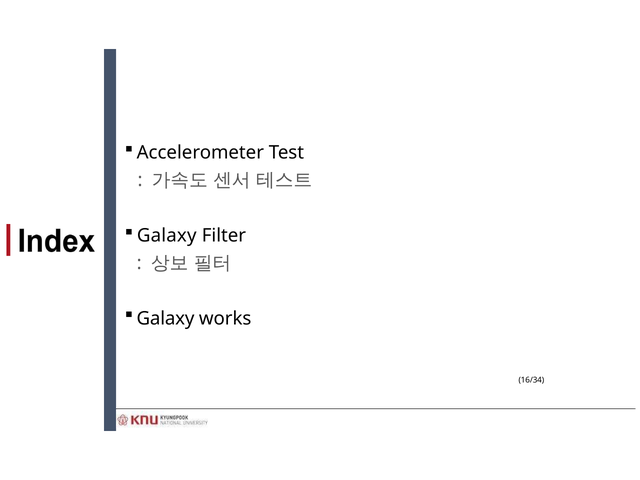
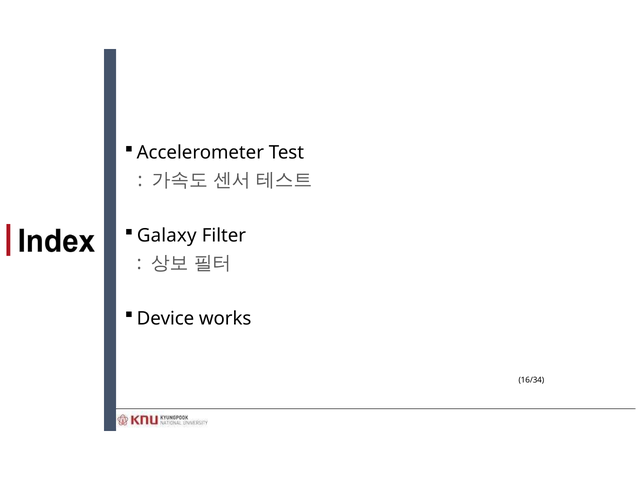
Galaxy: Galaxy -> Device (165, 318)
